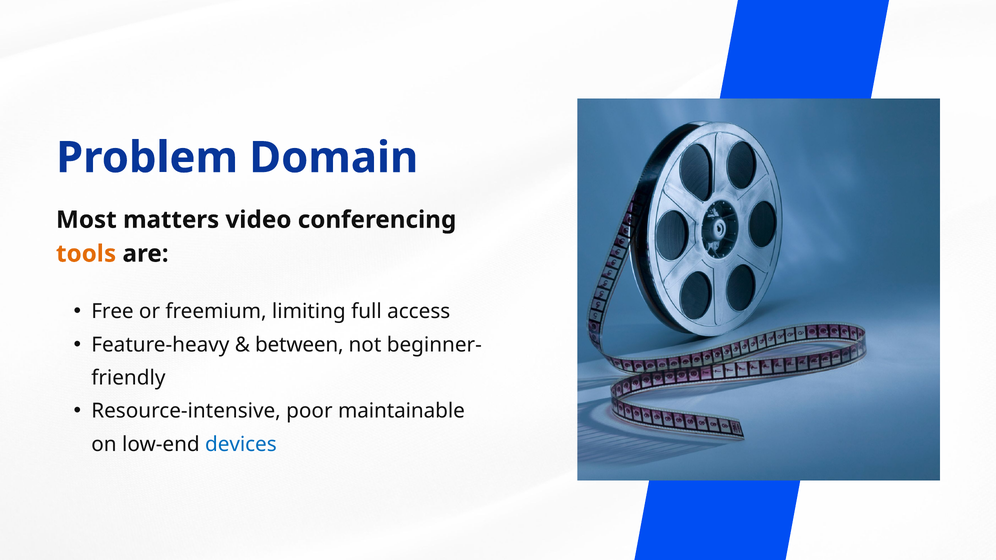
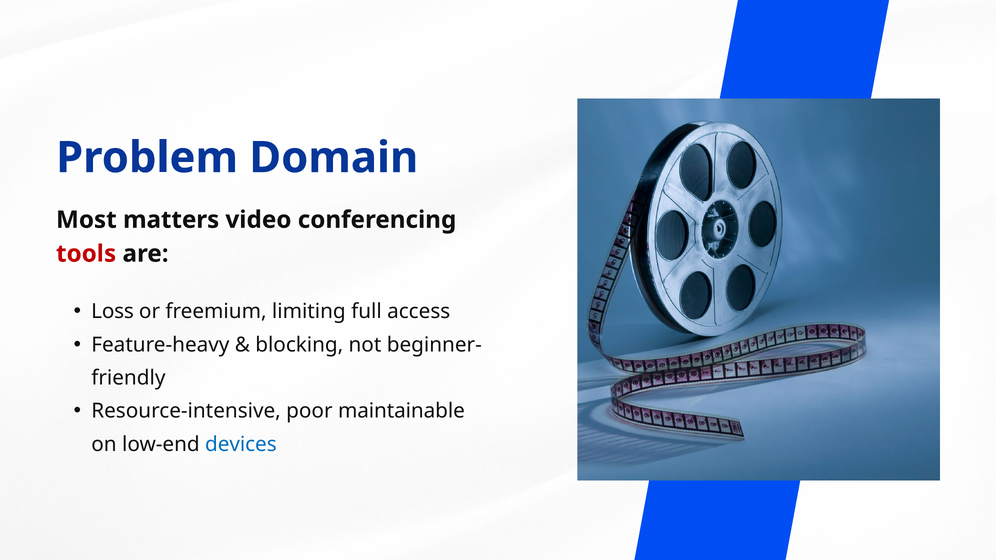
tools colour: orange -> red (86, 254)
Free: Free -> Loss (113, 312)
between: between -> blocking (299, 345)
